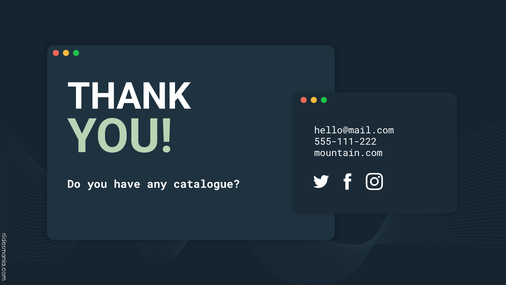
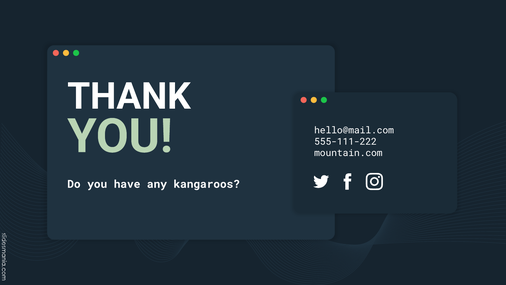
catalogue: catalogue -> kangaroos (207, 184)
